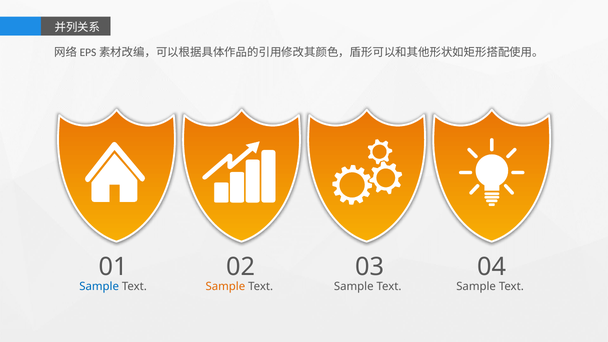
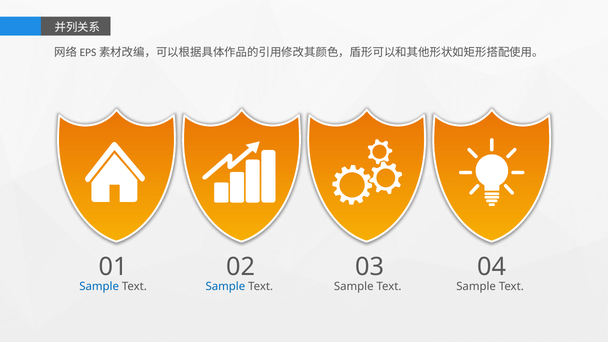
Sample colour: orange -> blue (225, 286)
